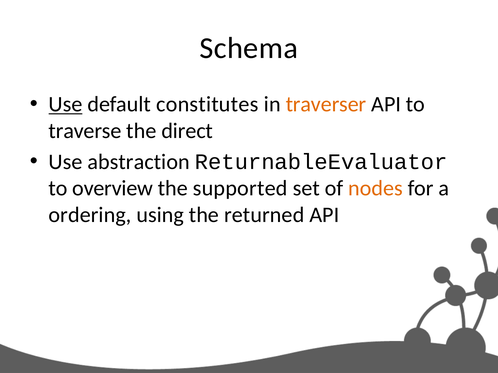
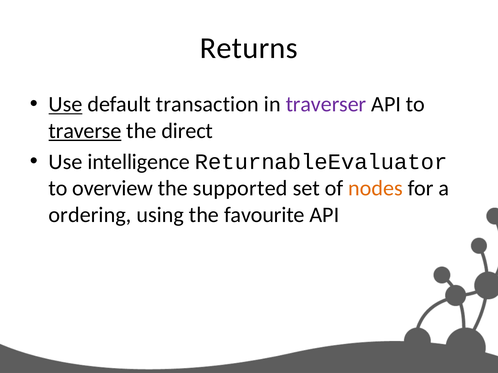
Schema: Schema -> Returns (249, 48)
constitutes: constitutes -> transaction (207, 104)
traverser colour: orange -> purple (326, 104)
traverse underline: none -> present (85, 131)
abstraction: abstraction -> intelligence (139, 162)
returned: returned -> favourite (264, 215)
